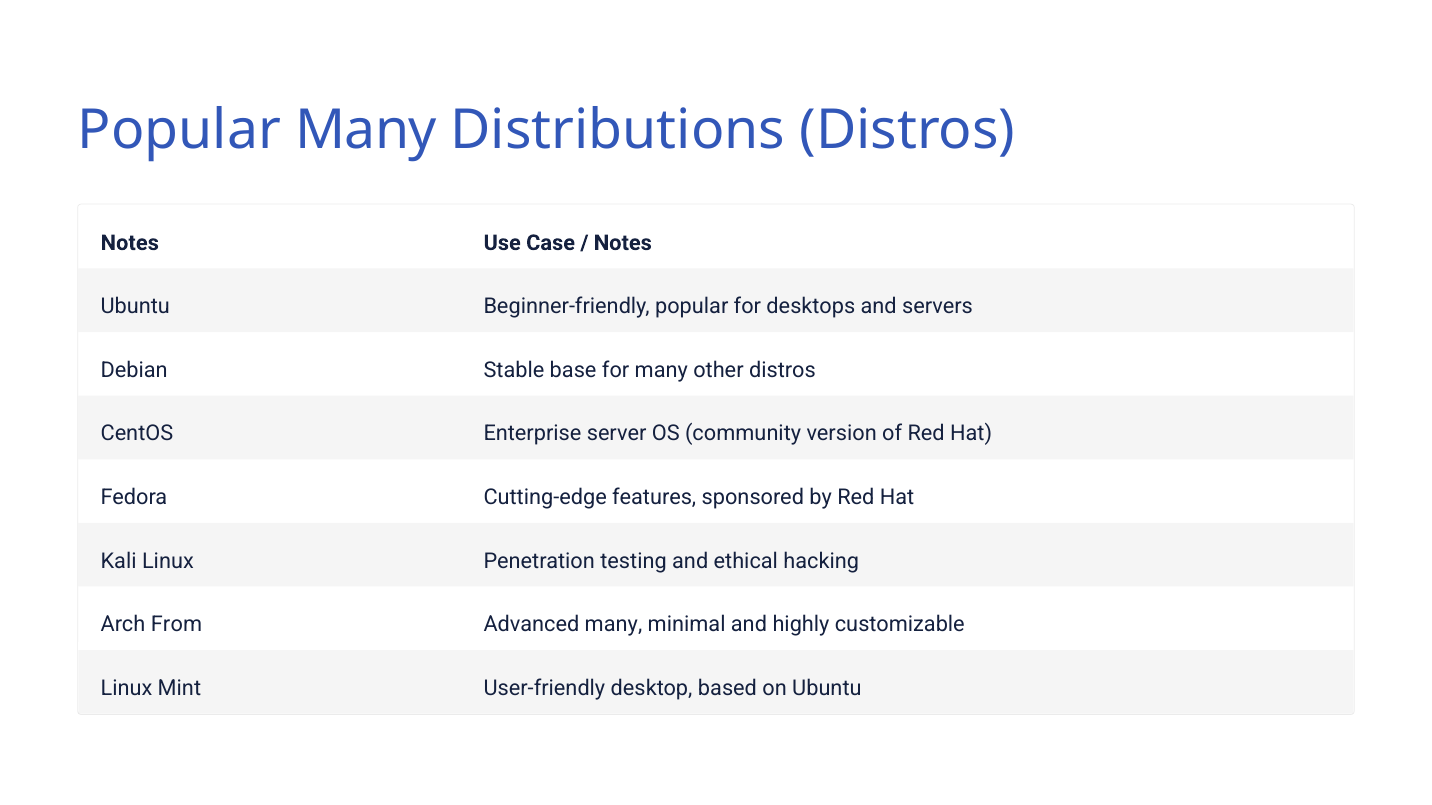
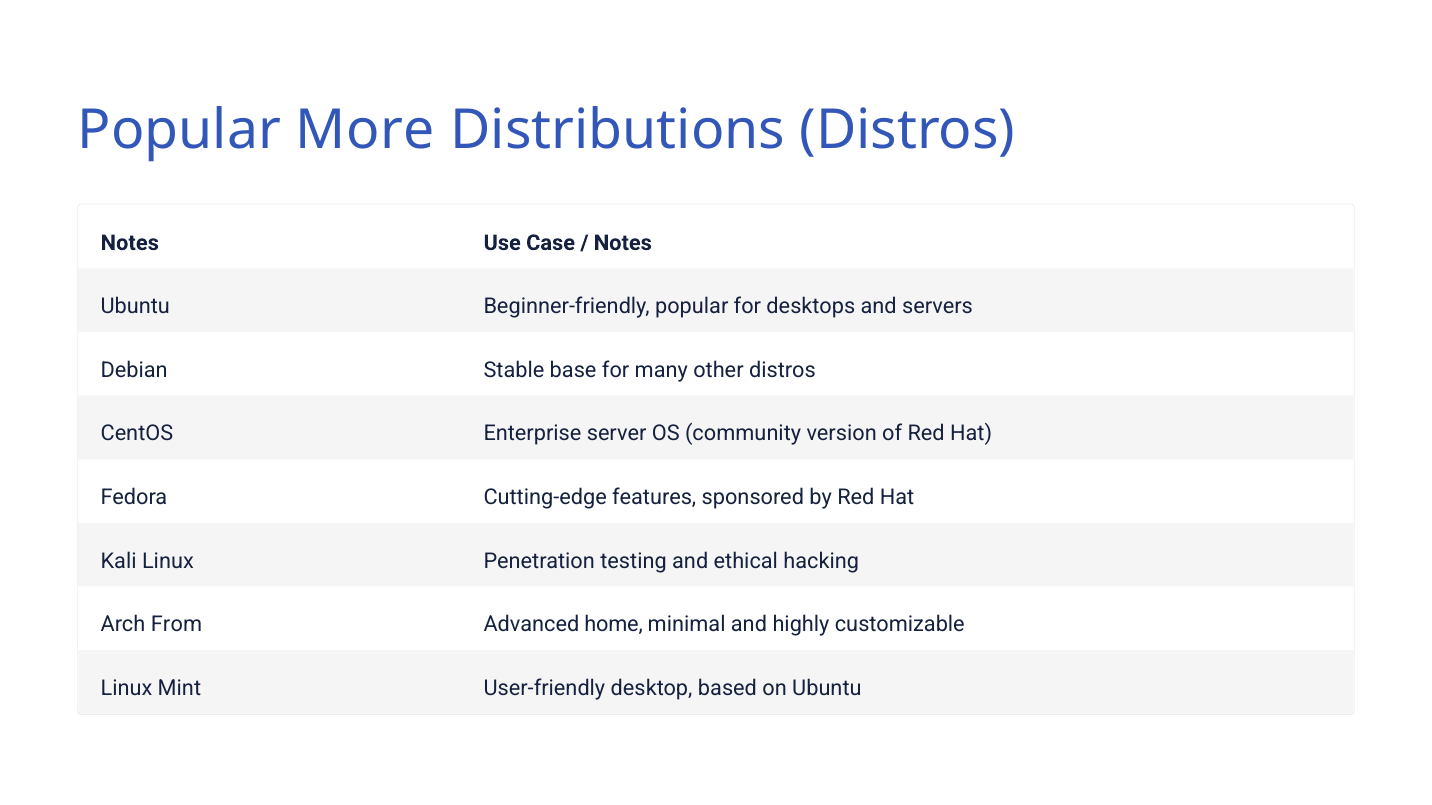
Popular Many: Many -> More (365, 130)
Advanced many: many -> home (614, 625)
